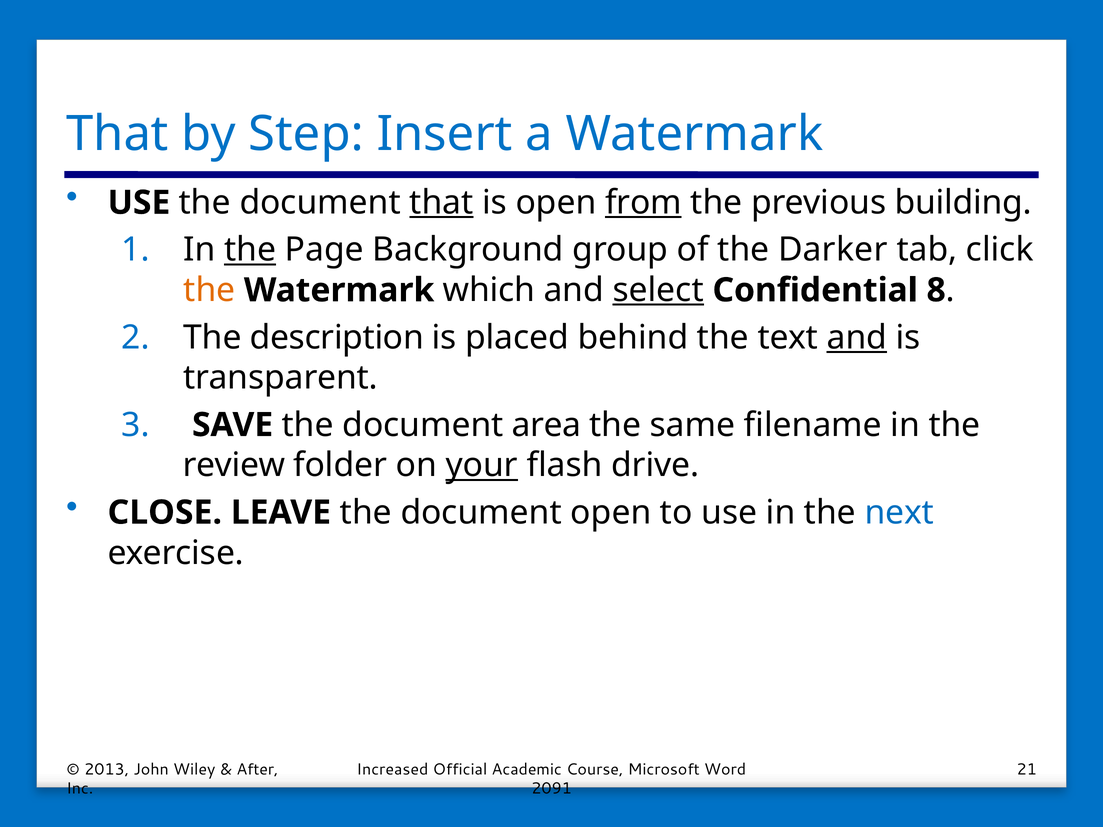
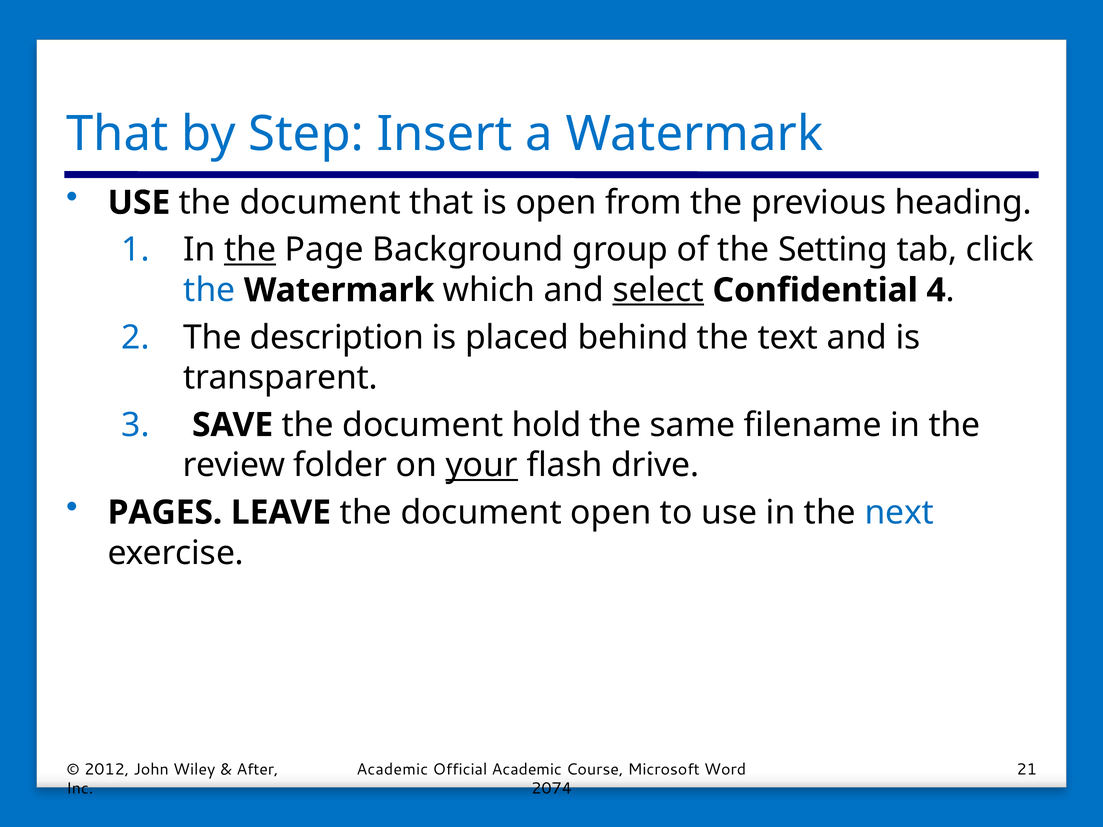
that underline: present -> none (441, 203)
from underline: present -> none (643, 203)
building: building -> heading (963, 203)
Darker: Darker -> Setting (833, 250)
the colour: orange -> blue (209, 290)
8: 8 -> 4 (936, 290)
and underline: present -> none (857, 337)
area: area -> hold (546, 425)
CLOSE: CLOSE -> PAGES (165, 513)
2013: 2013 -> 2012 (107, 770)
Increased: Increased -> Academic (392, 770)
2091: 2091 -> 2074 (552, 789)
